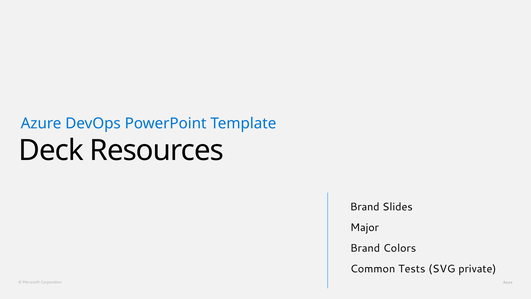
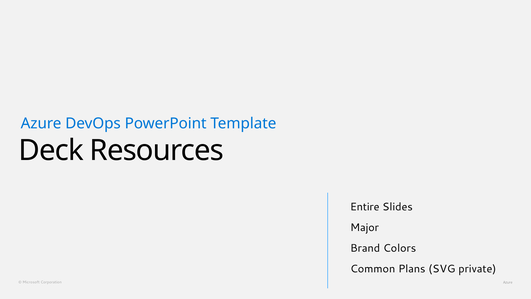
Brand: Brand -> Entire (365, 207)
Tests: Tests -> Plans (412, 269)
